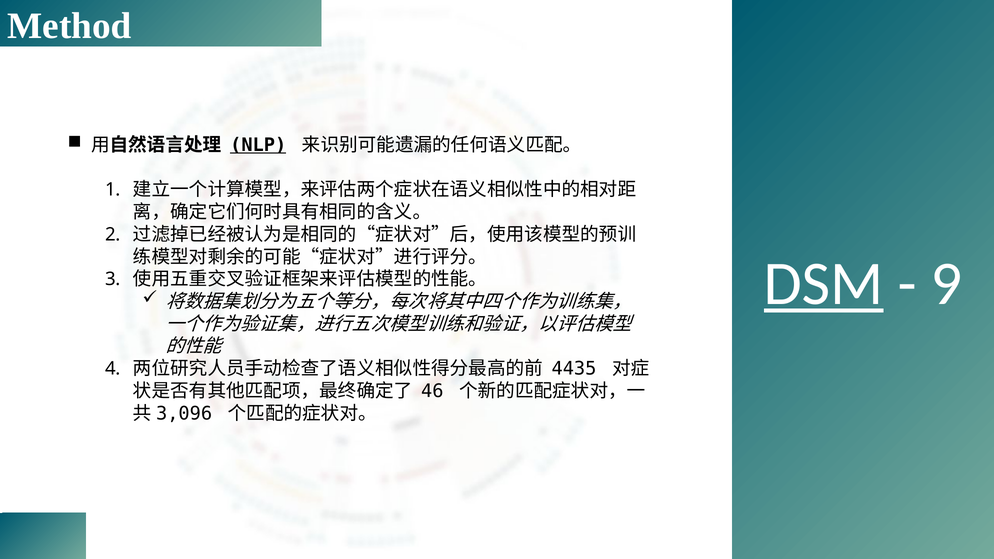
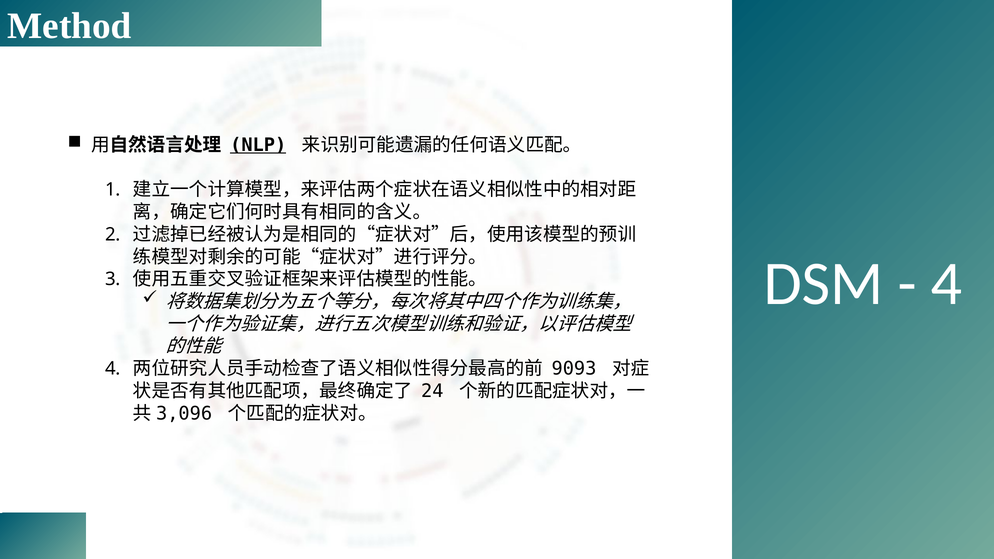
DSM underline: present -> none (824, 284)
9: 9 -> 4 (946, 284)
4435: 4435 -> 9093 (574, 369)
46: 46 -> 24 (432, 391)
